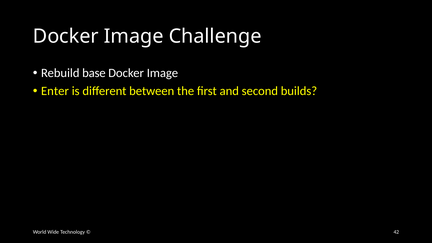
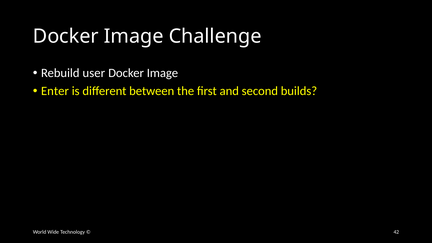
base: base -> user (94, 73)
